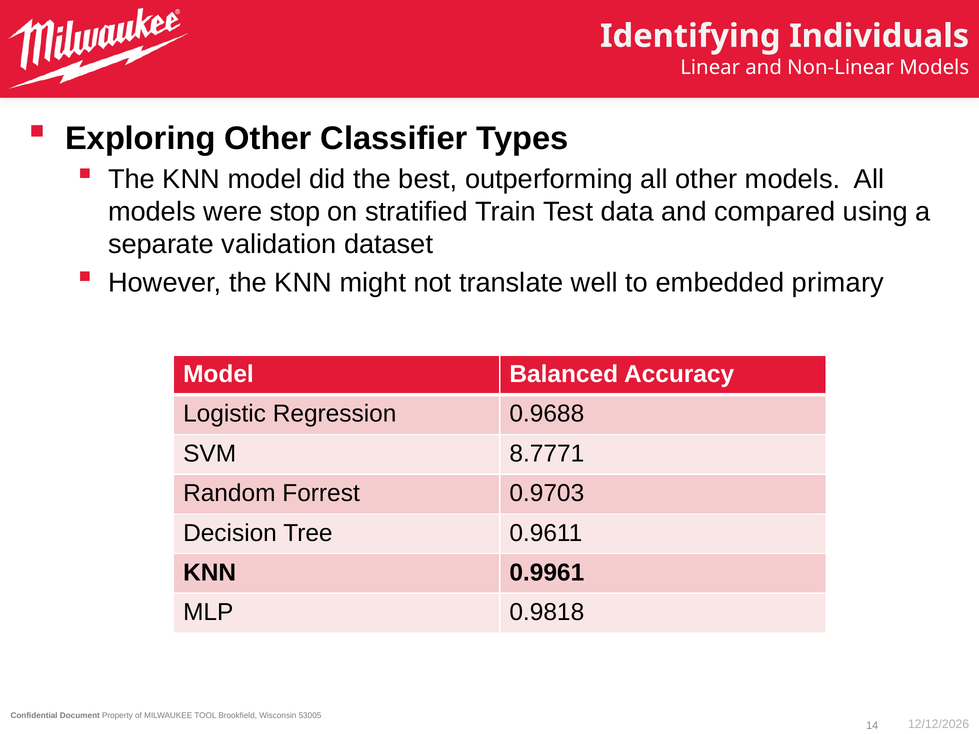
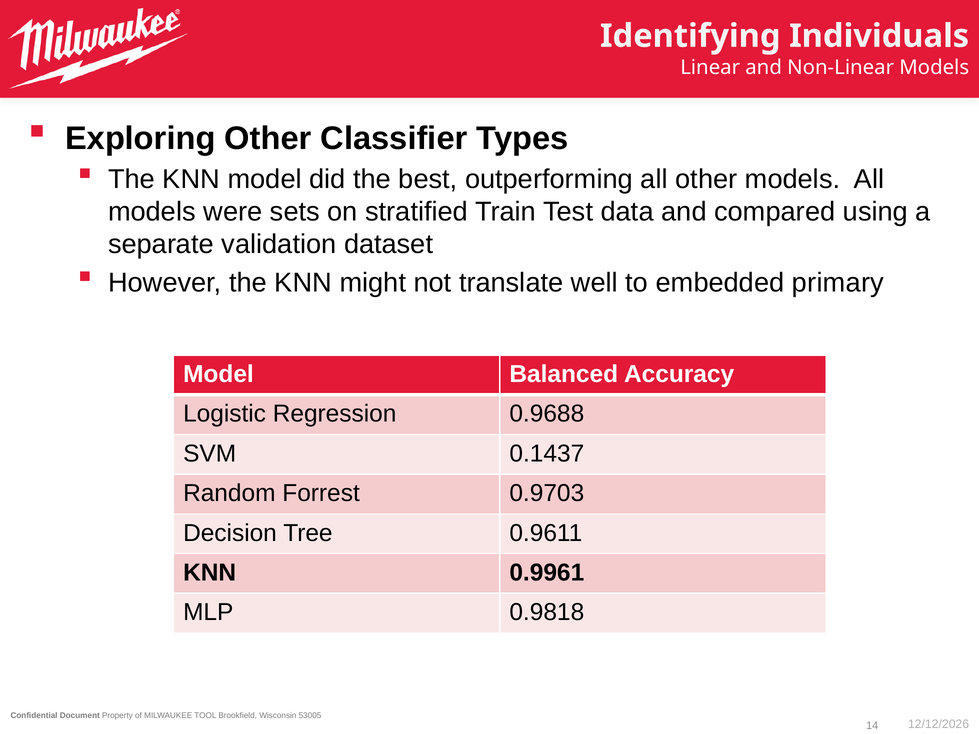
stop: stop -> sets (295, 212)
8.7771: 8.7771 -> 0.1437 (547, 454)
